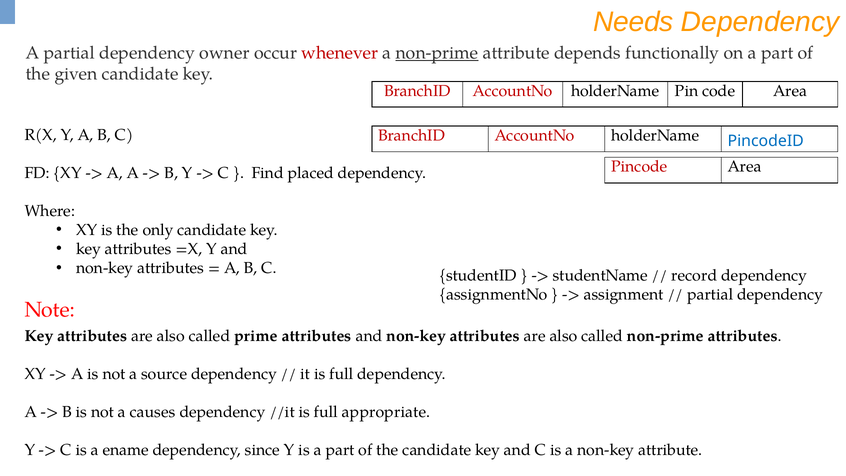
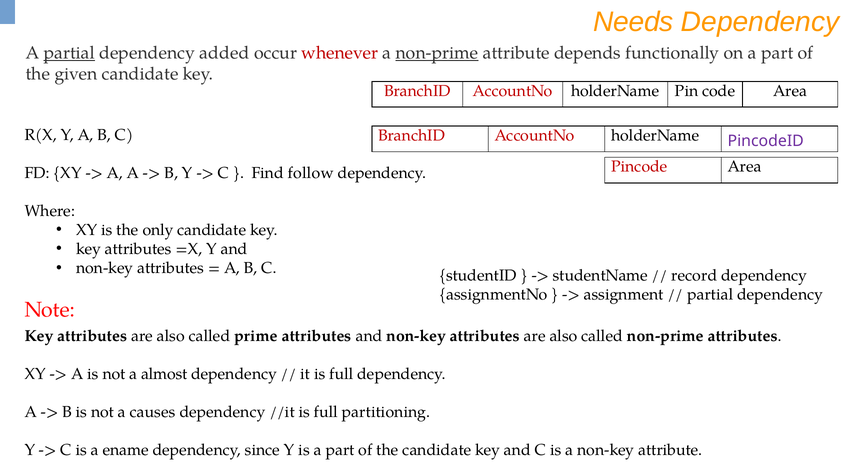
partial underline: none -> present (69, 53)
owner: owner -> added (224, 53)
PincodeID colour: blue -> purple (766, 141)
placed: placed -> follow (311, 173)
source: source -> almost (164, 374)
appropriate: appropriate -> partitioning (386, 412)
